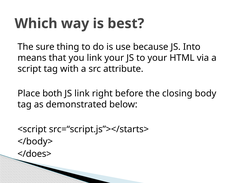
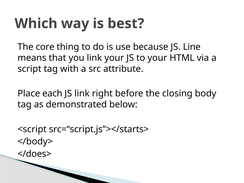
sure: sure -> core (45, 47)
Into: Into -> Line (192, 47)
both: both -> each (52, 94)
